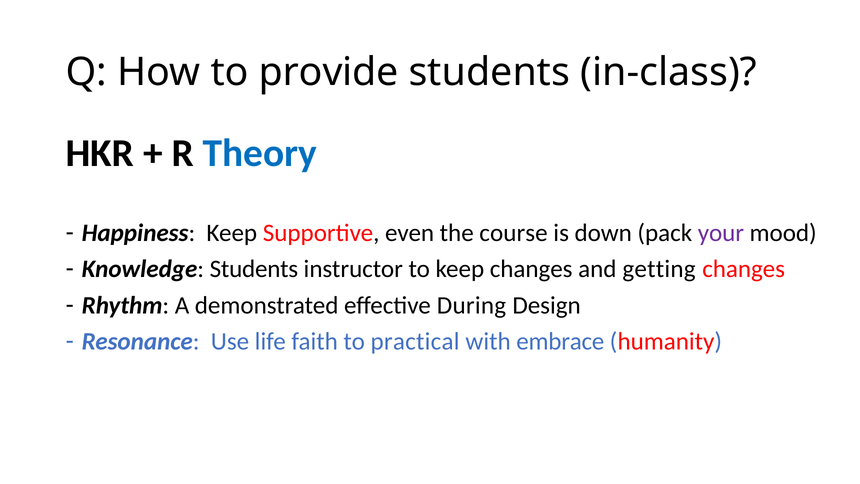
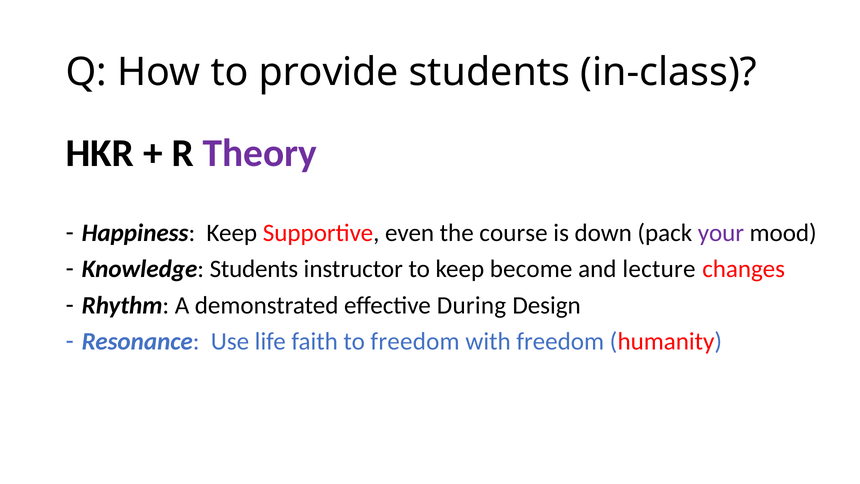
Theory colour: blue -> purple (260, 153)
keep changes: changes -> become (531, 269)
getting: getting -> lecture (659, 269)
to practical: practical -> freedom (415, 341)
with embrace: embrace -> freedom (560, 341)
